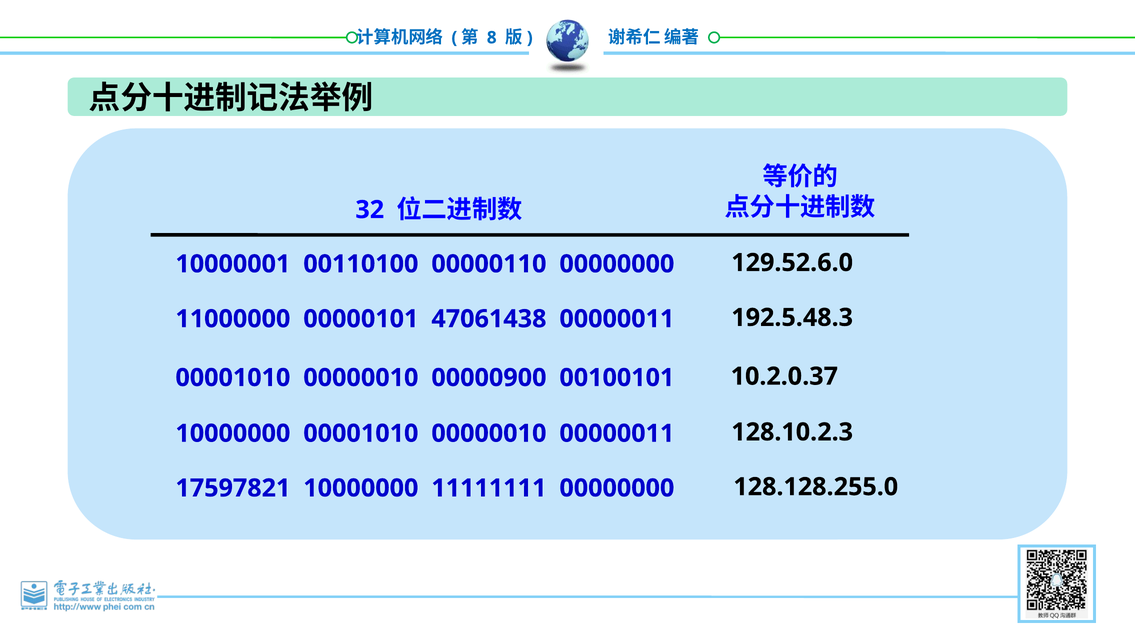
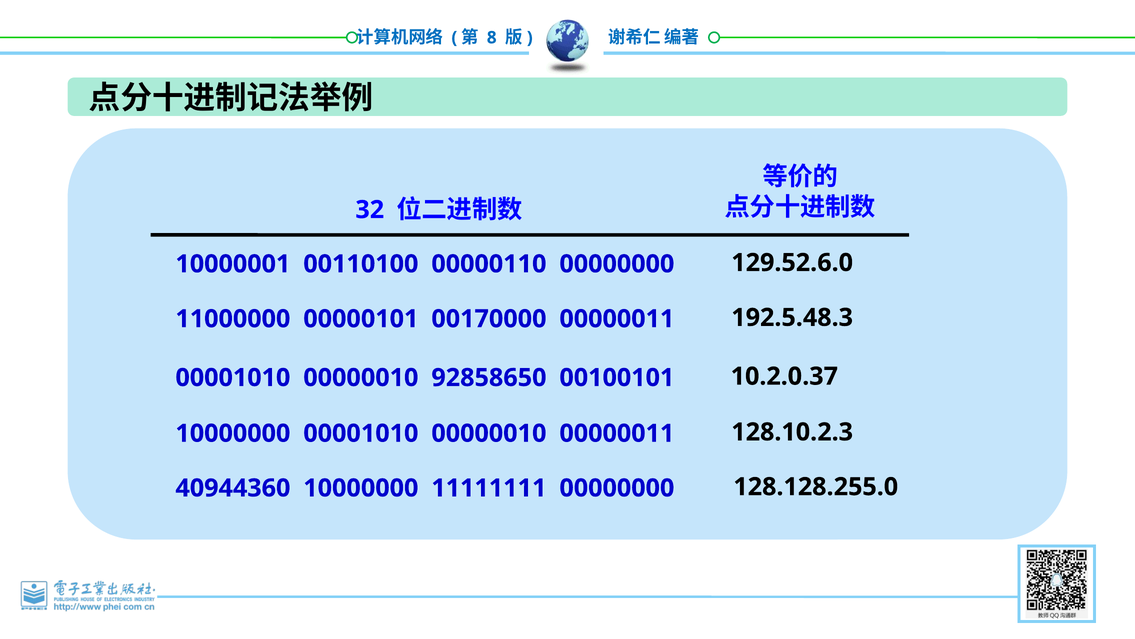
47061438: 47061438 -> 00170000 (489, 319)
00000900: 00000900 -> 92858650 (489, 377)
17597821: 17597821 -> 40944360 (233, 488)
